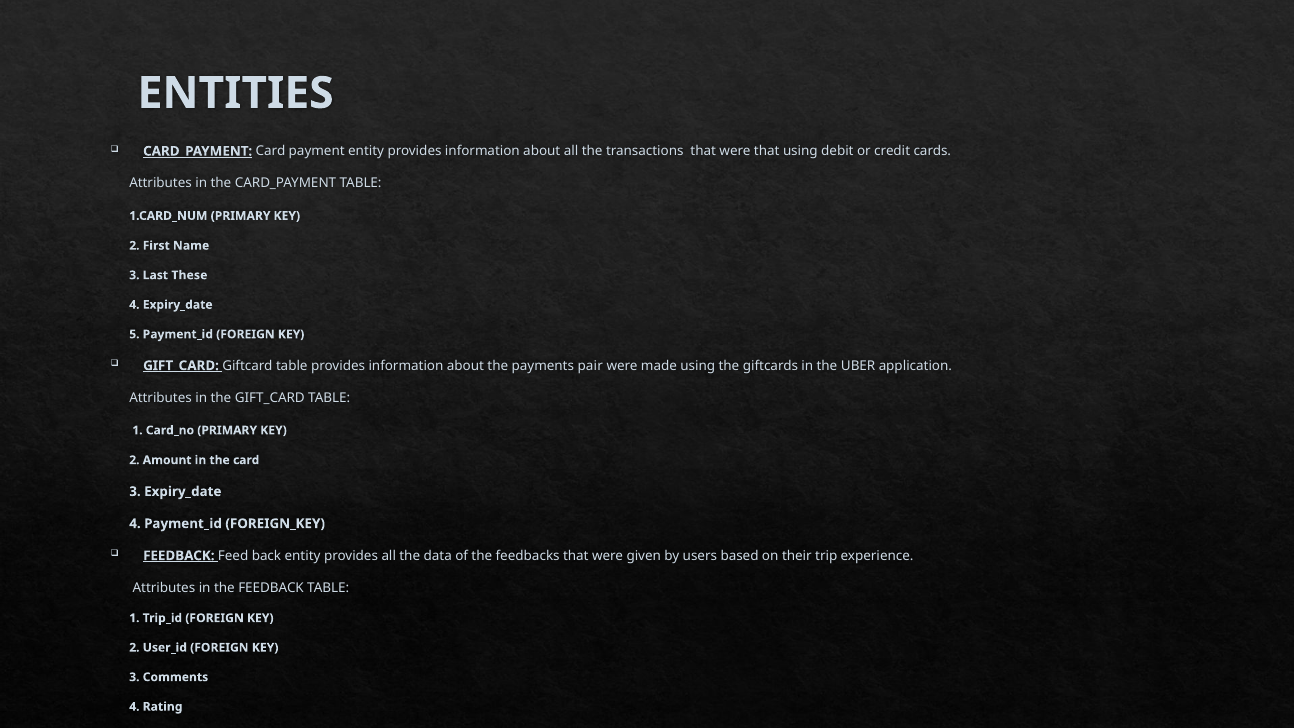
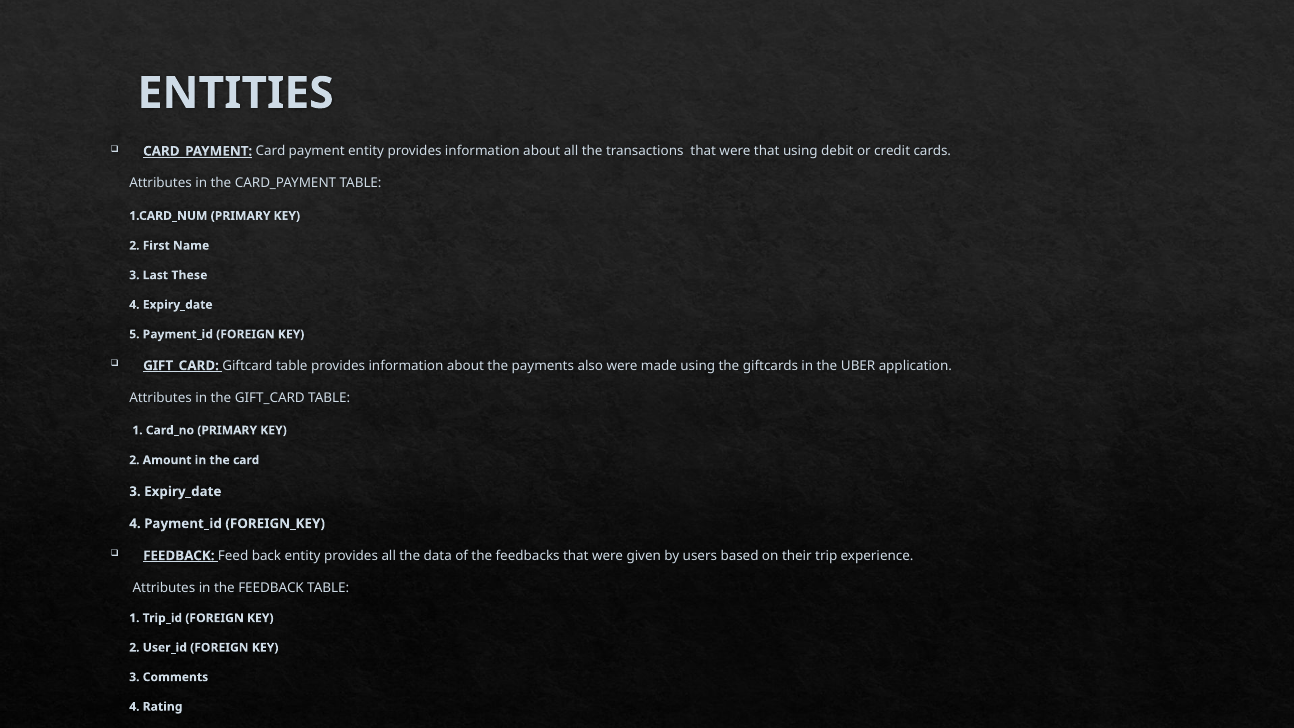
pair: pair -> also (590, 366)
